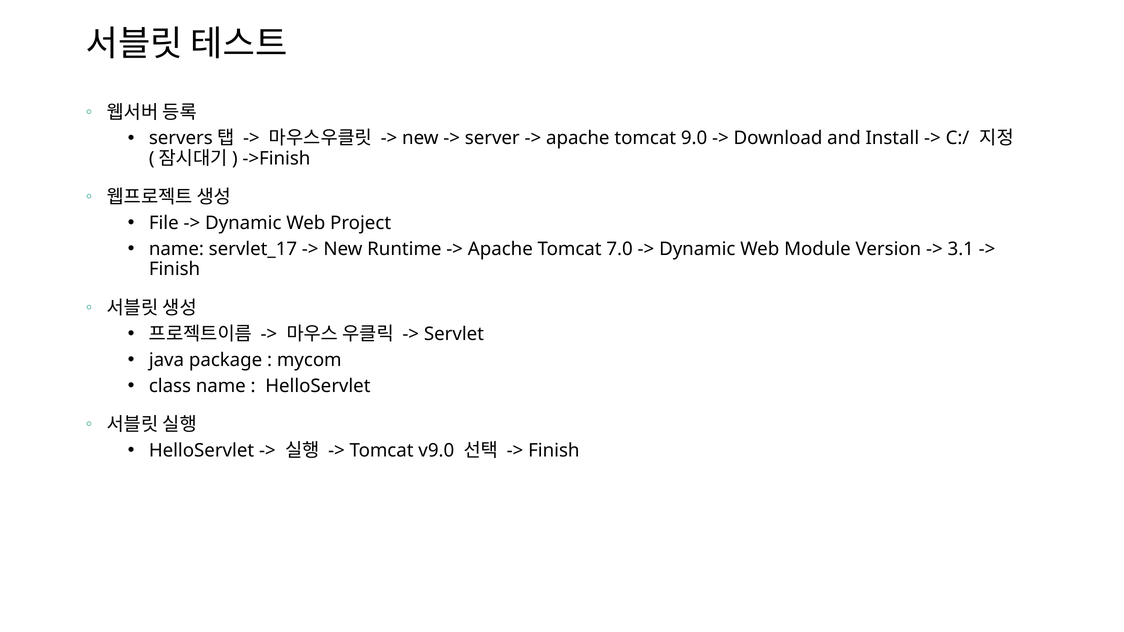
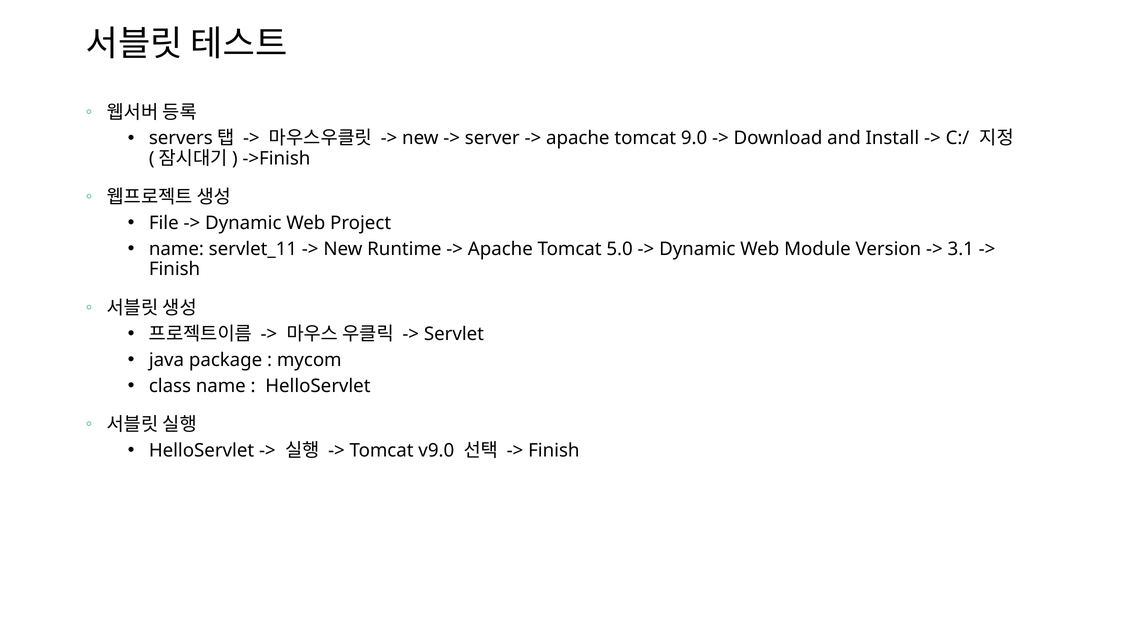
servlet_17: servlet_17 -> servlet_11 (253, 249)
7.0: 7.0 -> 5.0 (620, 249)
